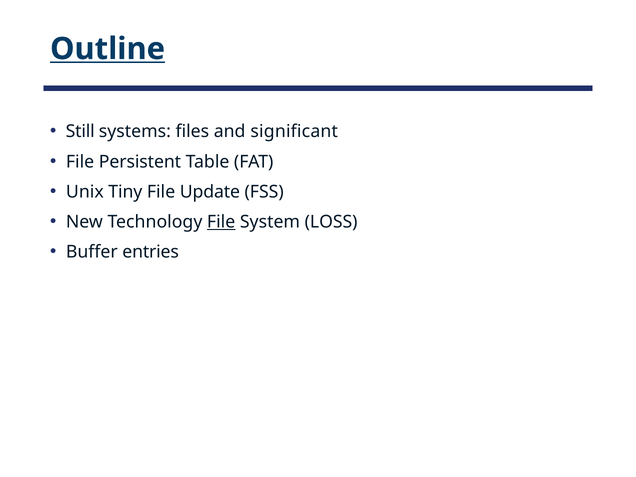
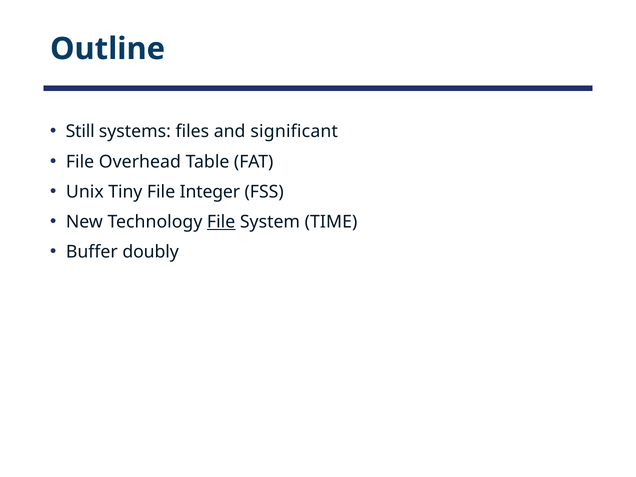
Outline underline: present -> none (108, 49)
Persistent: Persistent -> Overhead (140, 162)
Update: Update -> Integer (210, 192)
LOSS: LOSS -> TIME (331, 222)
entries: entries -> doubly (151, 252)
